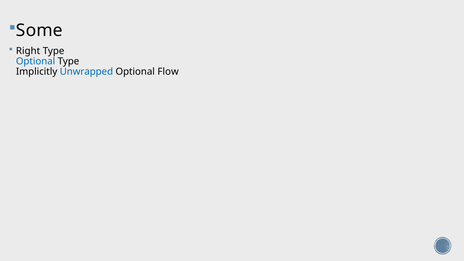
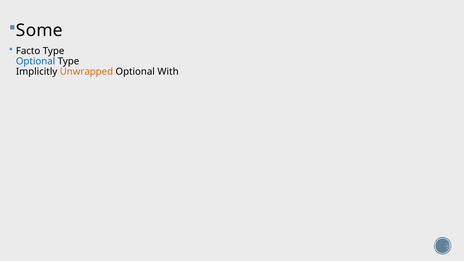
Right: Right -> Facto (28, 51)
Unwrapped colour: blue -> orange (86, 72)
Flow: Flow -> With (168, 72)
